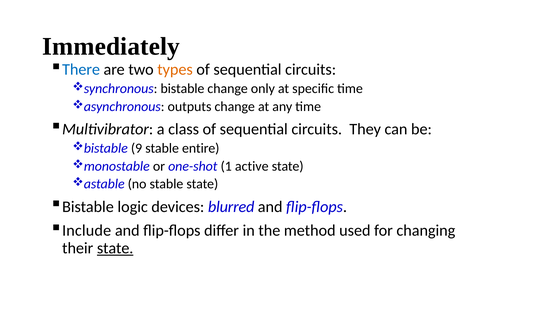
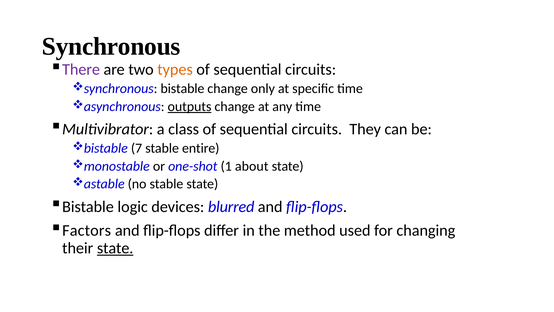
Immediately: Immediately -> Synchronous (111, 47)
There colour: blue -> purple (81, 70)
outputs underline: none -> present (190, 106)
9: 9 -> 7 (137, 148)
active: active -> about (252, 166)
Include: Include -> Factors (87, 230)
